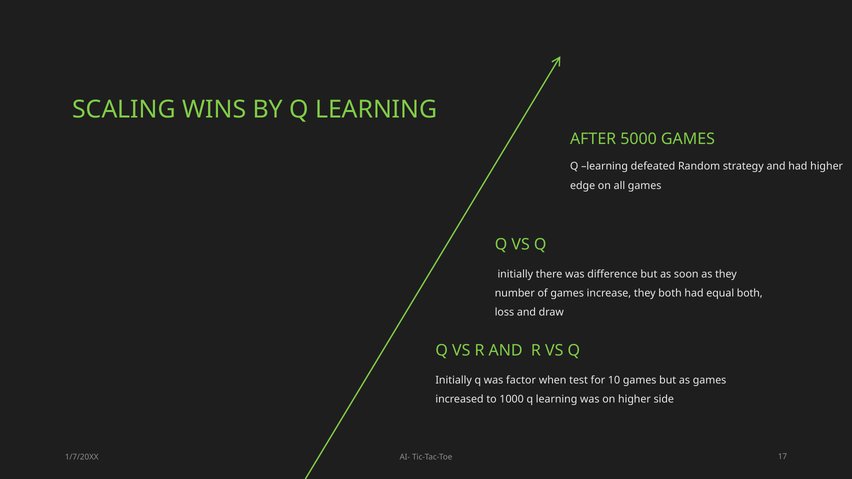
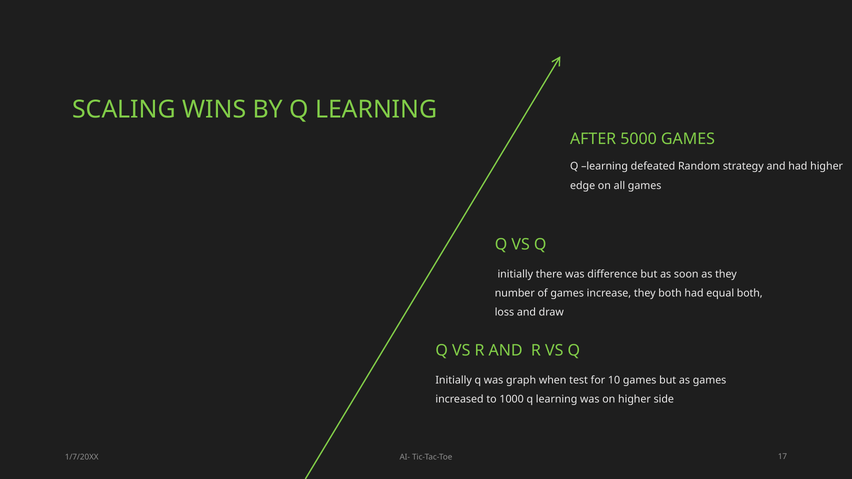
factor: factor -> graph (521, 380)
